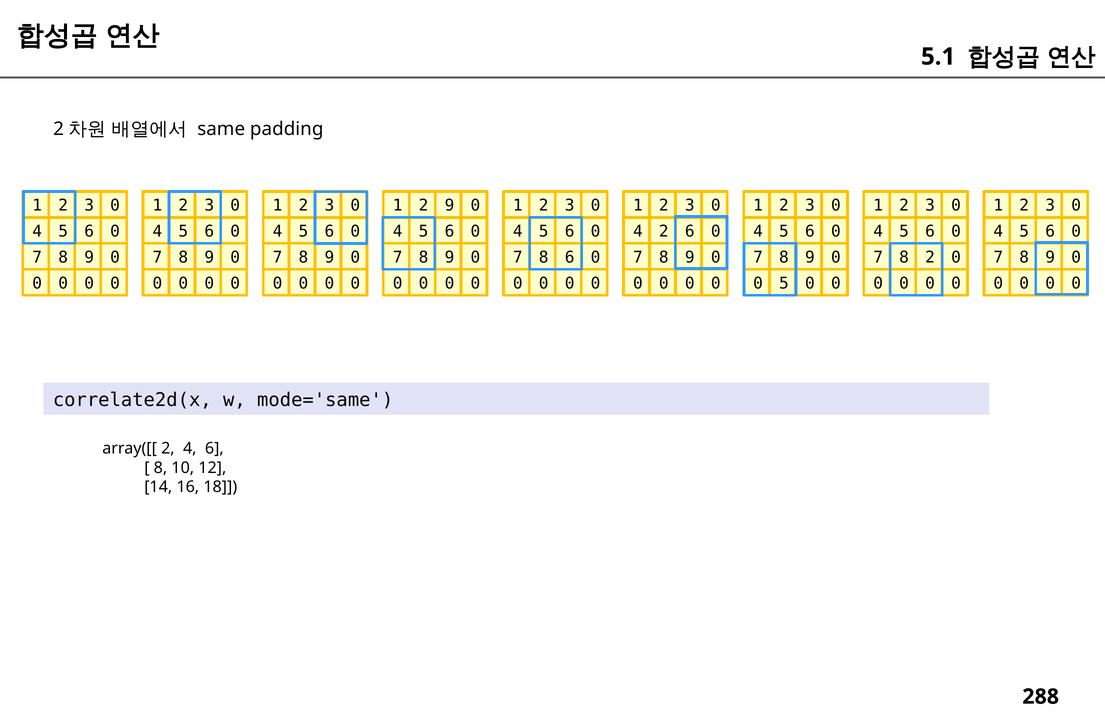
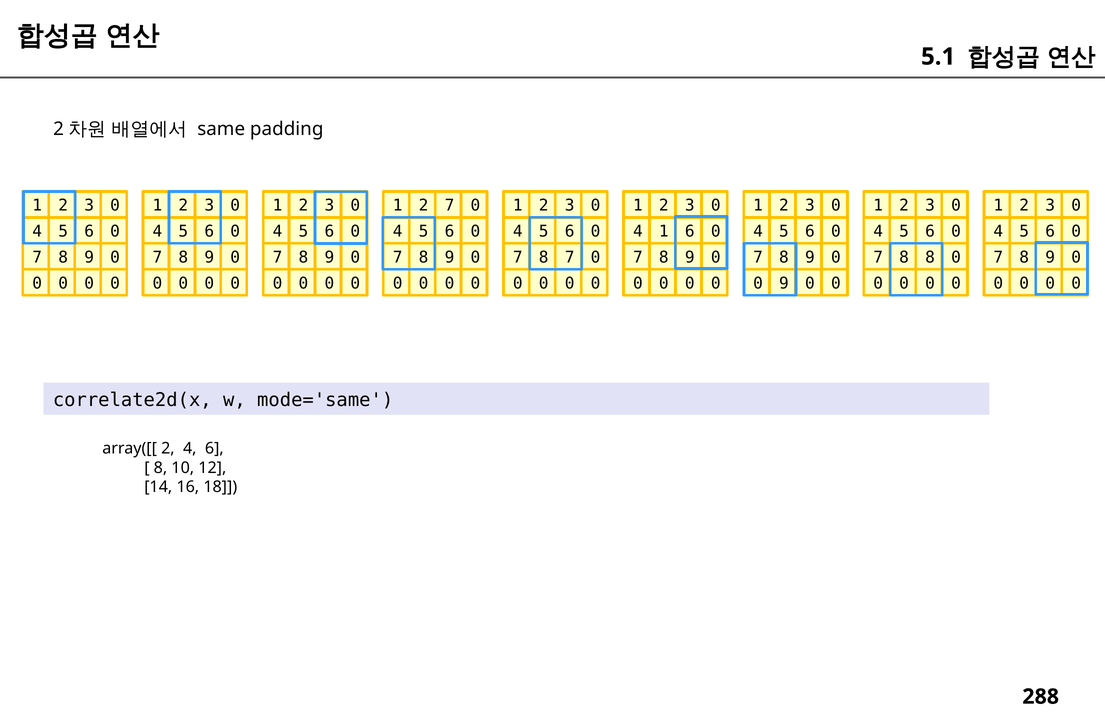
2 9: 9 -> 7 (450, 205)
4 2: 2 -> 1 (664, 231)
8 6: 6 -> 7 (570, 257)
8 2: 2 -> 8 (930, 257)
0 5: 5 -> 9 (784, 283)
